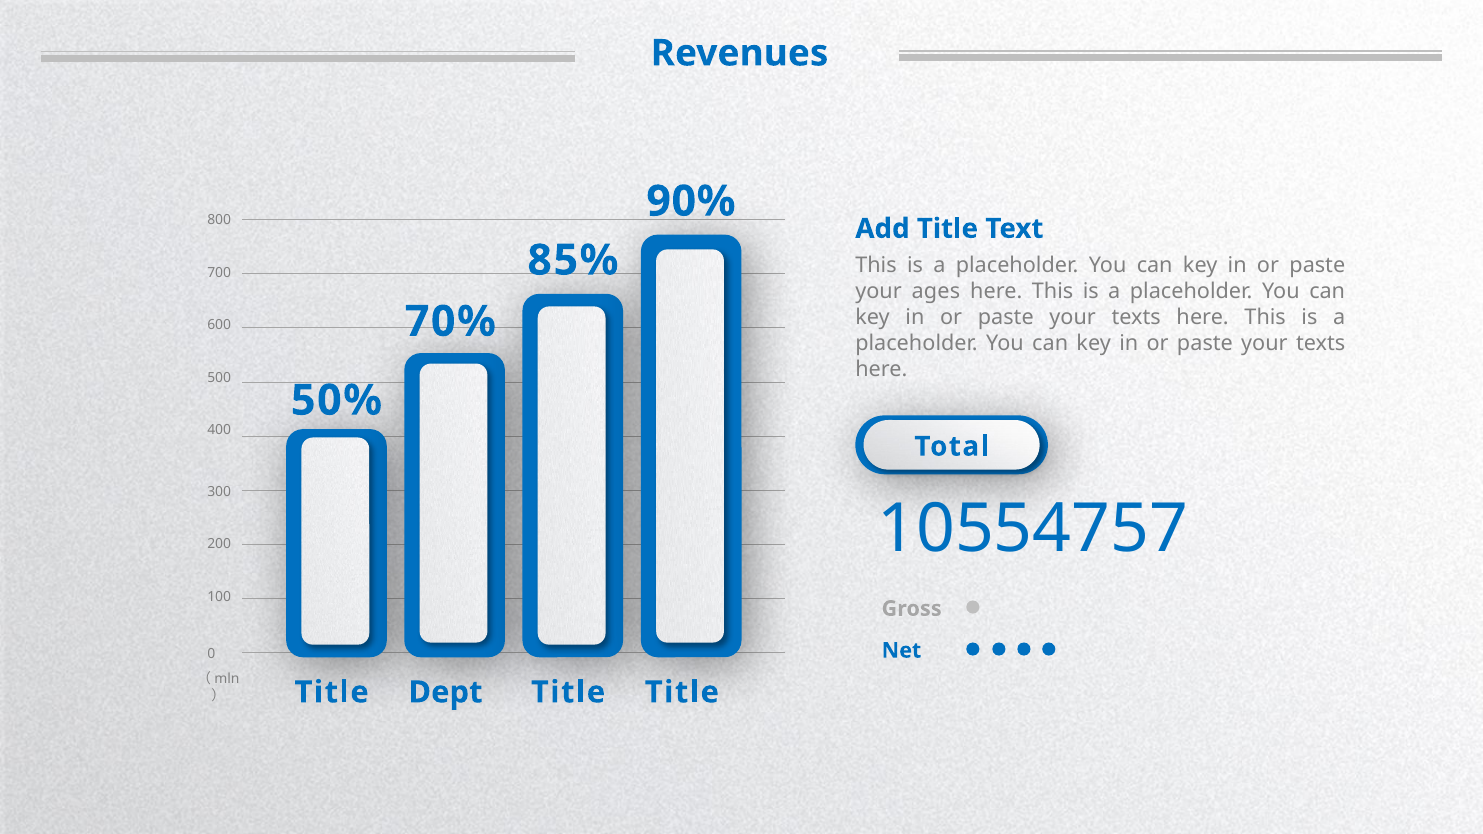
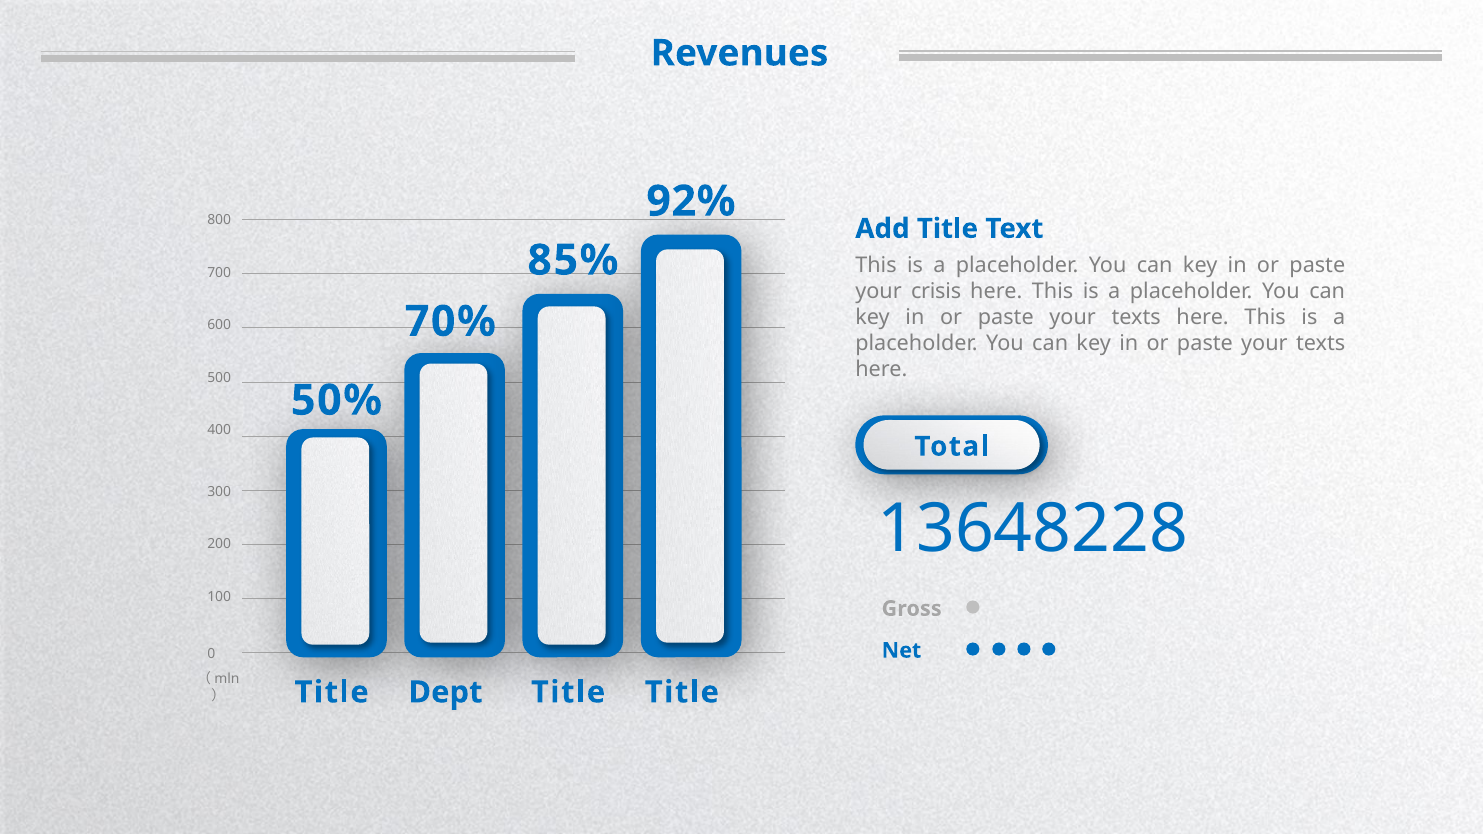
90%: 90% -> 92% (691, 201)
ages: ages -> crisis (936, 291)
10554757: 10554757 -> 13648228 (1033, 529)
